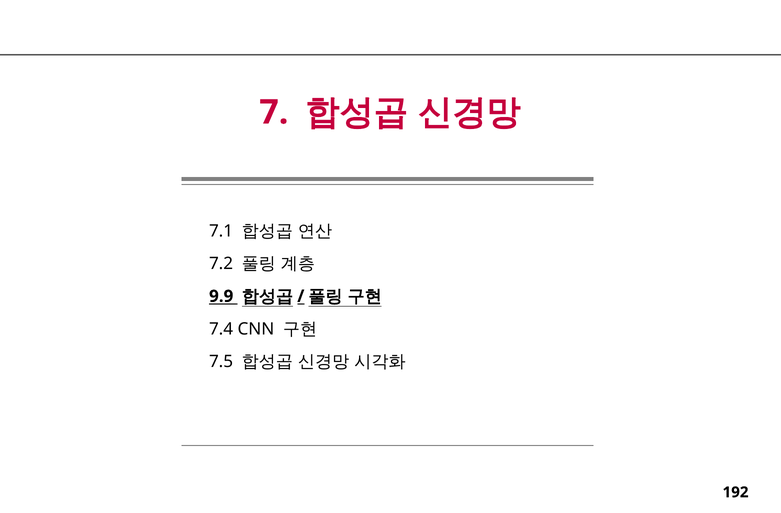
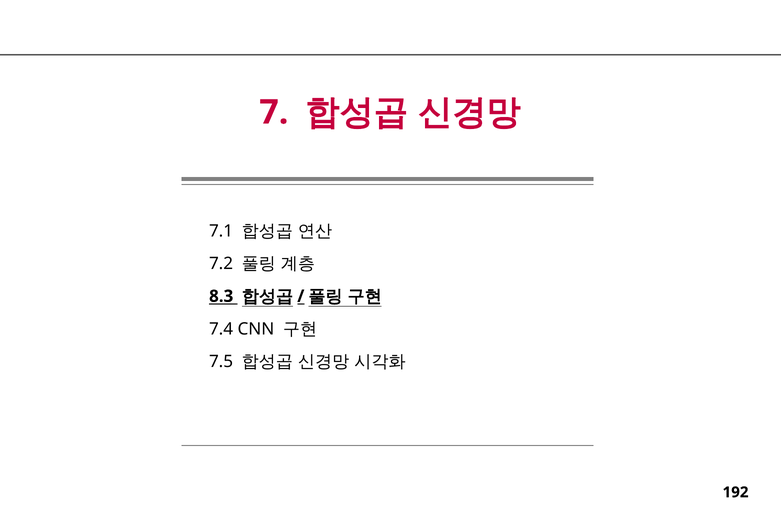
9.9: 9.9 -> 8.3 (221, 296)
